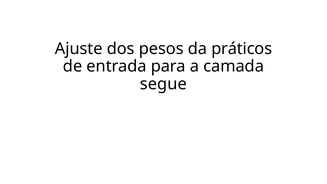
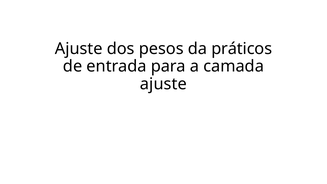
segue: segue -> ajuste (163, 84)
